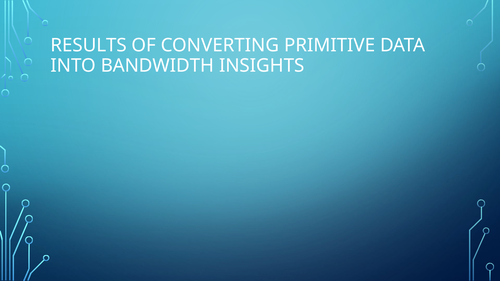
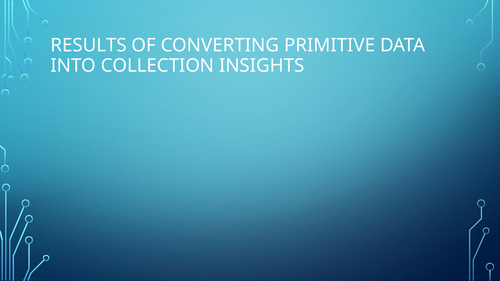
BANDWIDTH: BANDWIDTH -> COLLECTION (157, 66)
